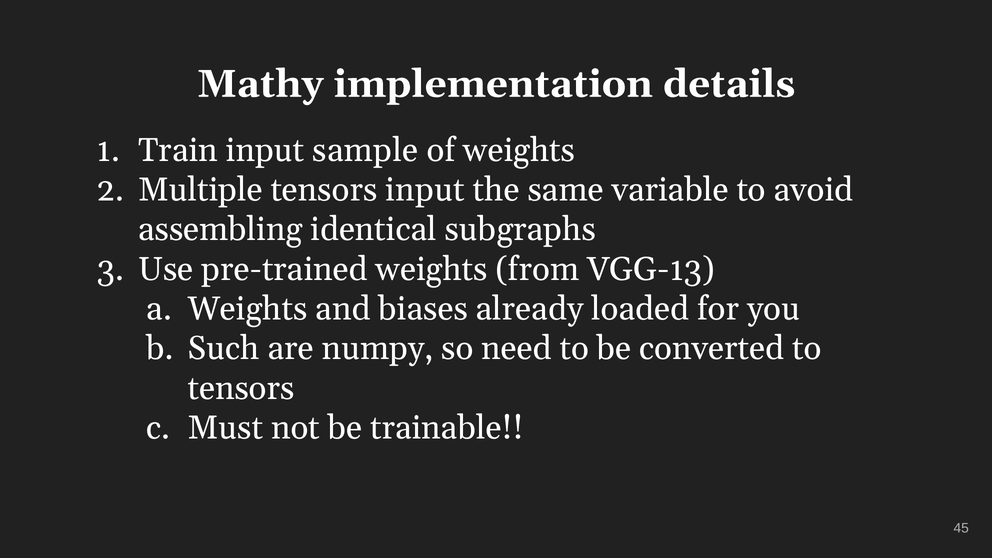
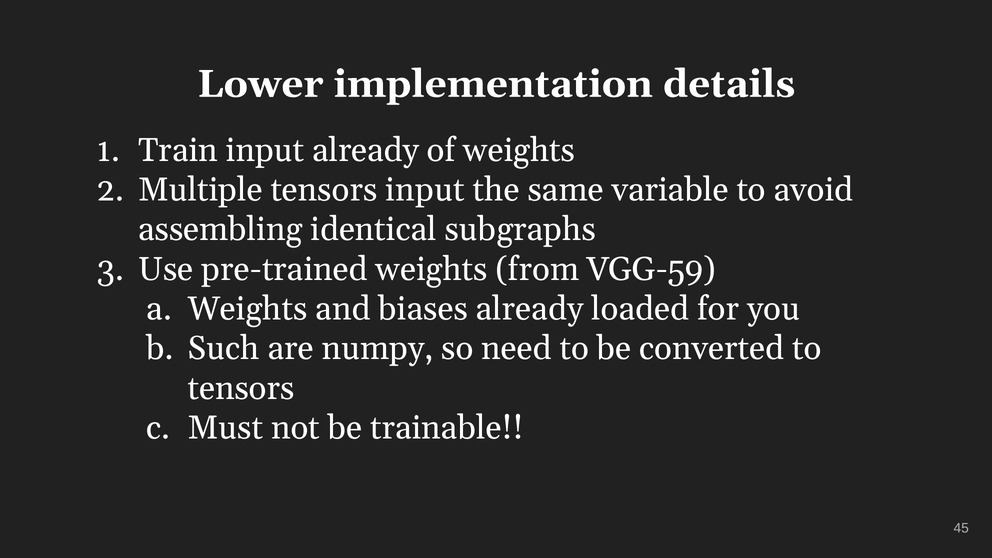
Mathy: Mathy -> Lower (260, 84)
input sample: sample -> already (366, 150)
VGG-13: VGG-13 -> VGG-59 (651, 269)
